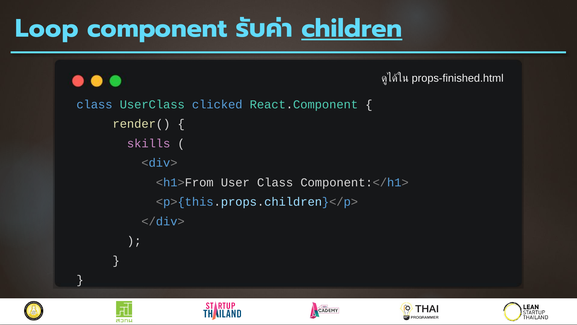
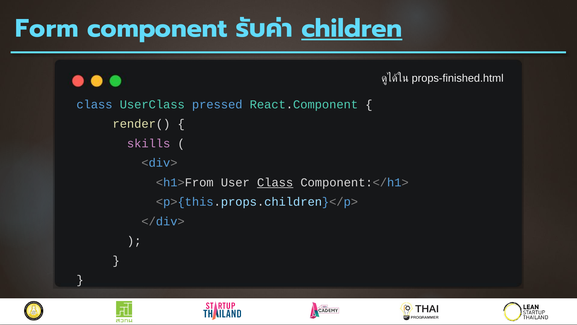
Loop: Loop -> Form (47, 29)
clicked: clicked -> pressed (217, 104)
Class underline: none -> present (275, 182)
